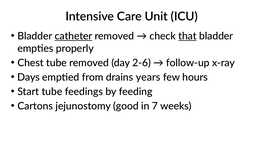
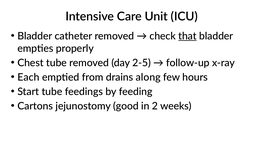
catheter underline: present -> none (73, 36)
2-6: 2-6 -> 2-5 (142, 63)
Days: Days -> Each (28, 77)
years: years -> along (148, 77)
7: 7 -> 2 (155, 106)
